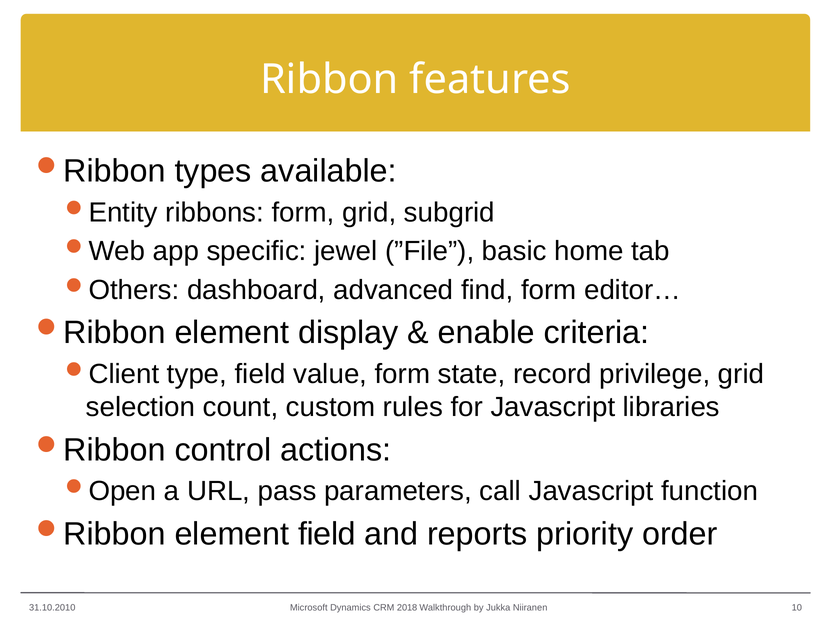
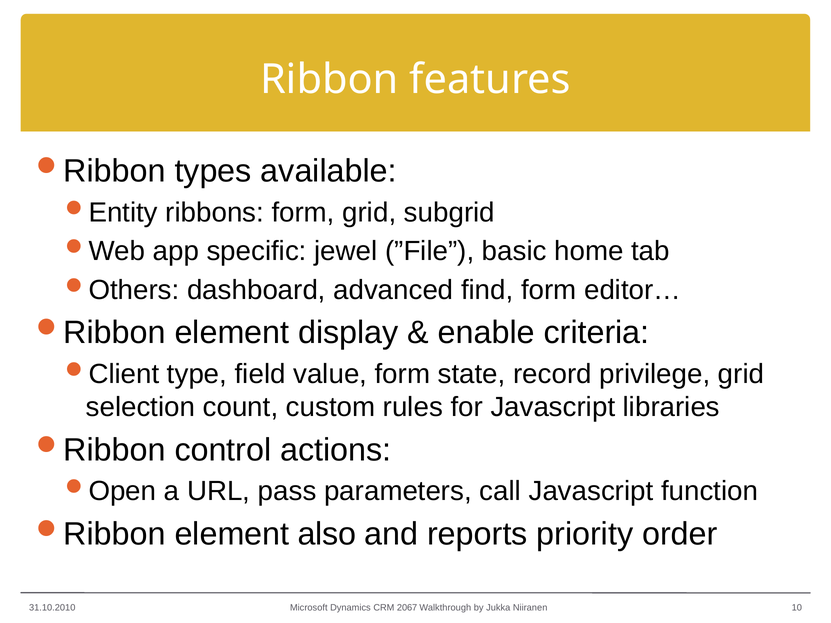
element field: field -> also (327, 534)
2018: 2018 -> 2067 (407, 608)
